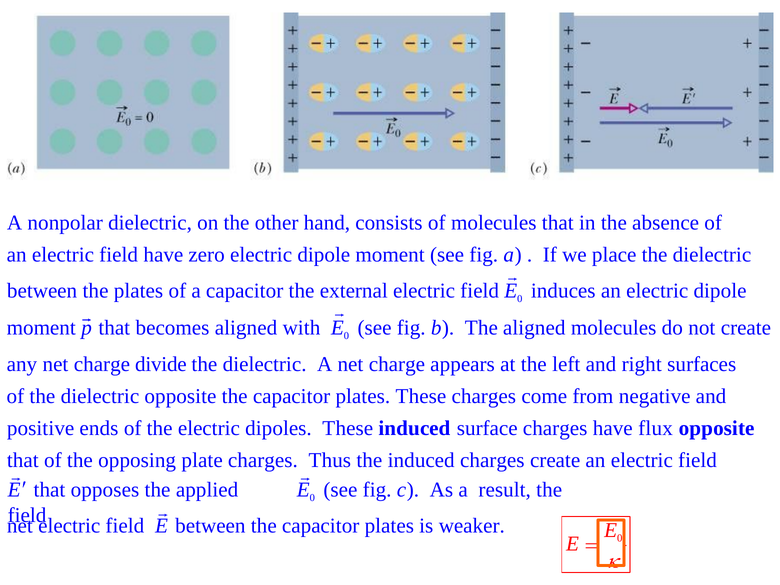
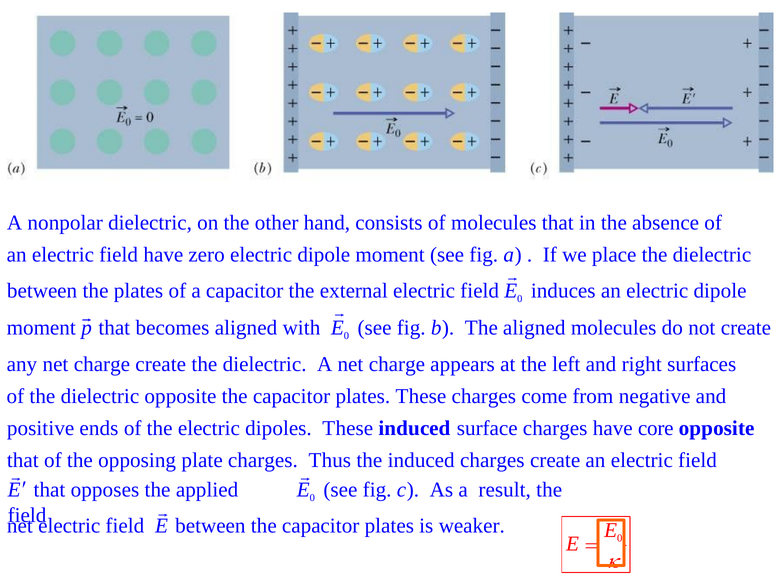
charge divide: divide -> create (161, 364)
flux: flux -> core (656, 428)
